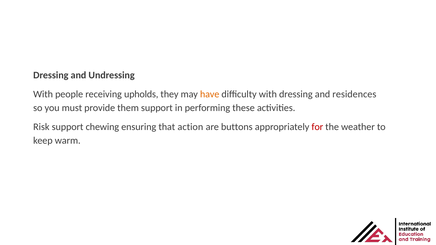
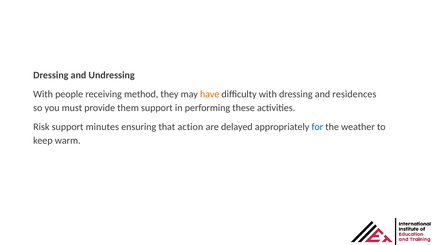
upholds: upholds -> method (141, 94)
chewing: chewing -> minutes (102, 127)
buttons: buttons -> delayed (237, 127)
for colour: red -> blue (317, 127)
